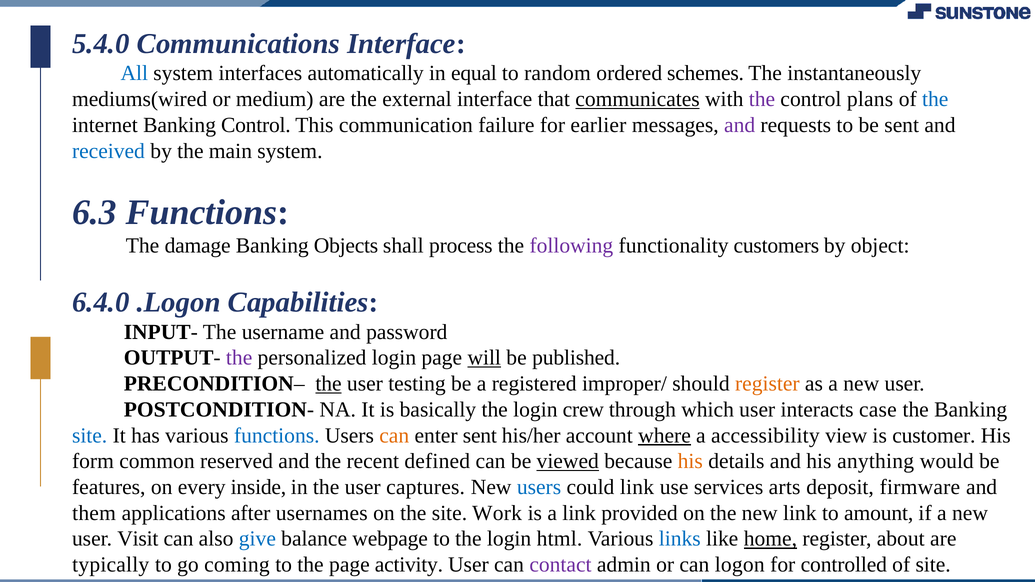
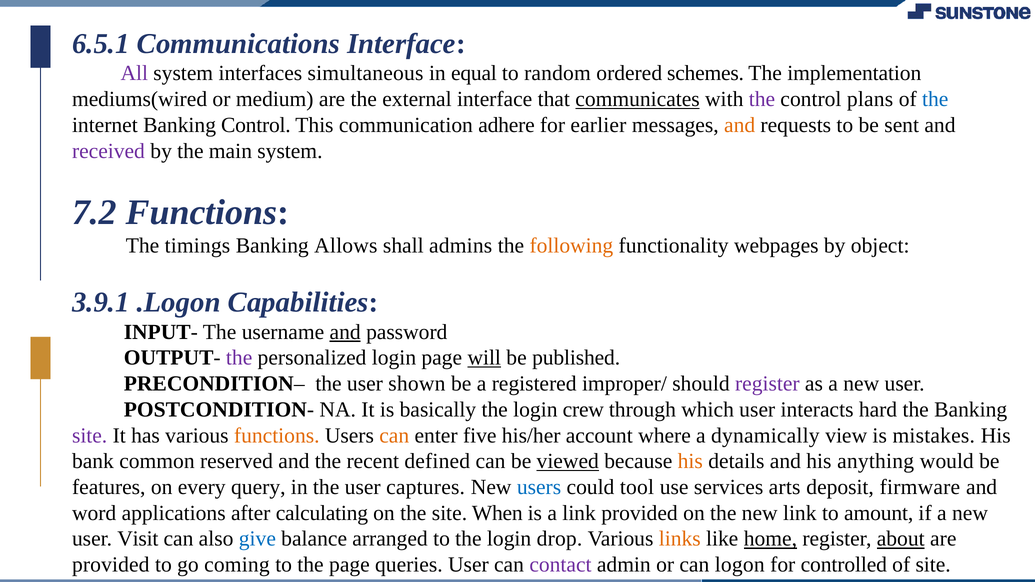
5.4.0: 5.4.0 -> 6.5.1 (101, 44)
All colour: blue -> purple (134, 73)
automatically: automatically -> simultaneous (366, 73)
instantaneously: instantaneously -> implementation (854, 73)
failure: failure -> adhere (507, 125)
and colour: purple -> orange (740, 125)
received colour: blue -> purple (108, 151)
6.3: 6.3 -> 7.2 (94, 212)
damage: damage -> timings (197, 246)
Objects: Objects -> Allows (346, 246)
process: process -> admins (461, 246)
following colour: purple -> orange (571, 246)
customers: customers -> webpages (776, 246)
6.4.0: 6.4.0 -> 3.9.1 (101, 302)
and underline: none -> present (345, 332)
the underline: present -> none (329, 384)
testing: testing -> shown (417, 384)
register colour: orange -> purple (767, 384)
case: case -> hard (878, 410)
site colour: blue -> purple (90, 436)
functions colour: blue -> orange (277, 436)
enter sent: sent -> five (480, 436)
where underline: present -> none (665, 436)
accessibility: accessibility -> dynamically (765, 436)
customer: customer -> mistakes (934, 436)
form: form -> bank (93, 461)
inside: inside -> query (258, 487)
could link: link -> tool (637, 487)
them: them -> word (94, 513)
usernames: usernames -> calculating (322, 513)
Work: Work -> When (497, 513)
webpage: webpage -> arranged (390, 539)
html: html -> drop (560, 539)
links colour: blue -> orange (680, 539)
about underline: none -> present (901, 539)
typically: typically -> provided (111, 565)
activity: activity -> queries (409, 565)
